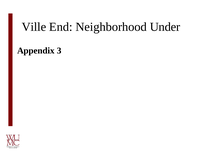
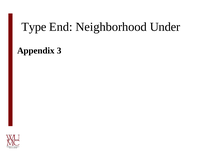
Ville: Ville -> Type (34, 27)
